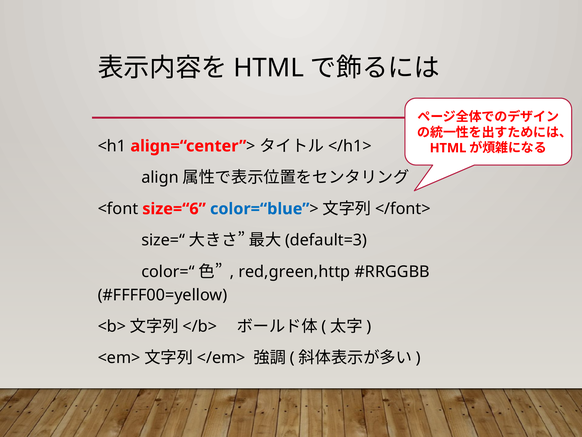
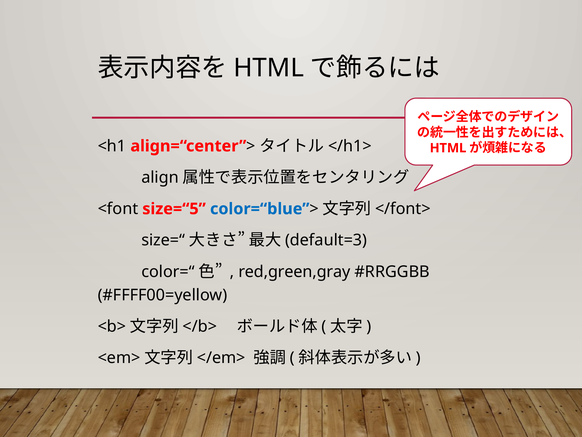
size=“6: size=“6 -> size=“5 (174, 209)
red,green,http: red,green,http -> red,green,gray (294, 271)
